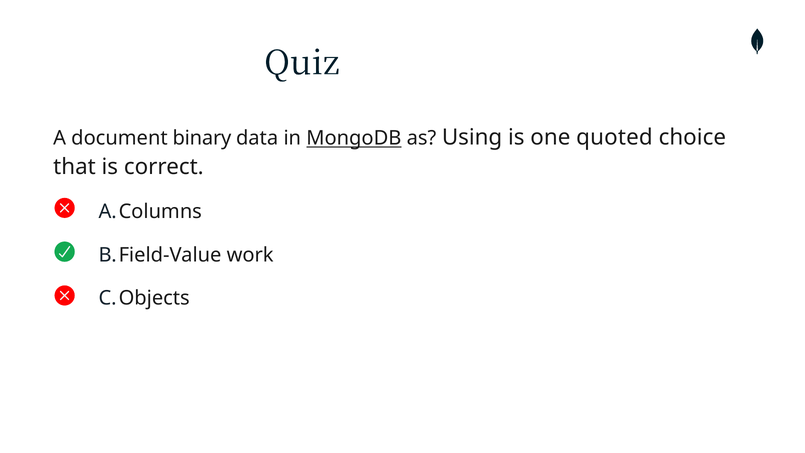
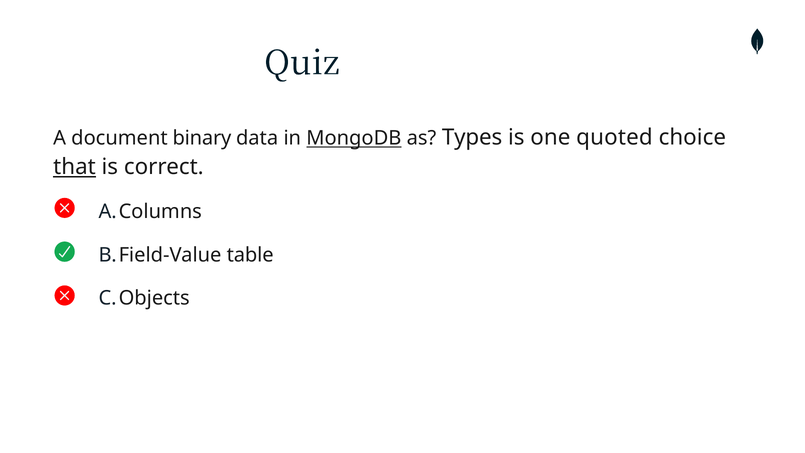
Using: Using -> Types (472, 138)
that underline: none -> present (74, 167)
work: work -> table (250, 255)
